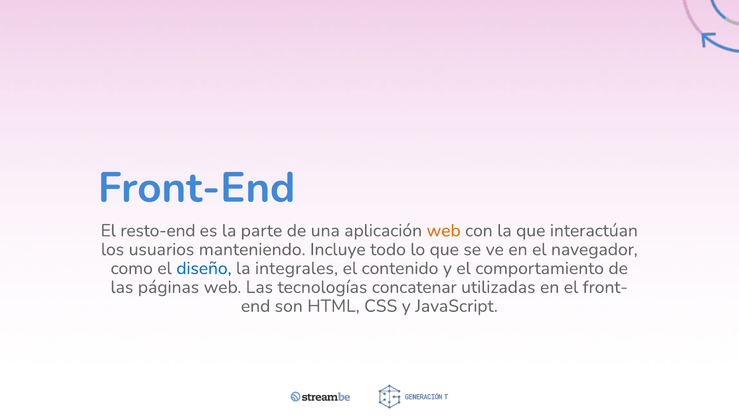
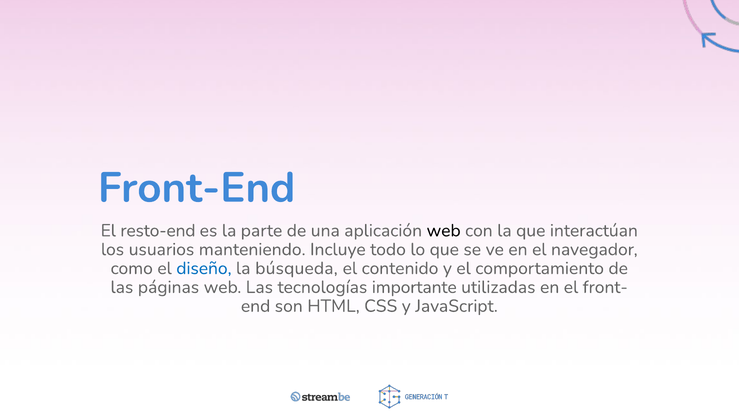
web colour: orange -> black (444, 230)
integrales: integrales -> búsqueda (296, 268)
concatenar: concatenar -> importante (414, 287)
